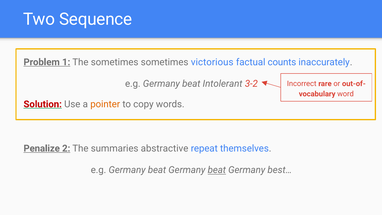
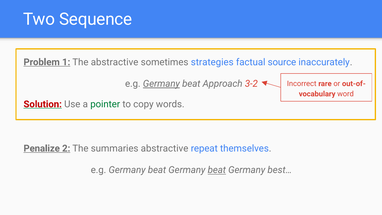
The sometimes: sometimes -> abstractive (115, 62)
victorious: victorious -> strategies (212, 62)
counts: counts -> source (282, 62)
Germany underline: none -> present (161, 84)
Intolerant: Intolerant -> Approach (223, 84)
pointer colour: orange -> green (105, 104)
